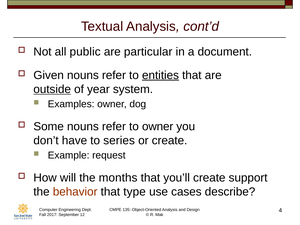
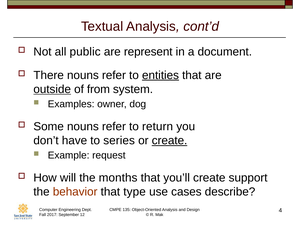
particular: particular -> represent (148, 52)
Given: Given -> There (49, 75)
year: year -> from (98, 89)
to owner: owner -> return (158, 127)
create underline: none -> present (170, 141)
